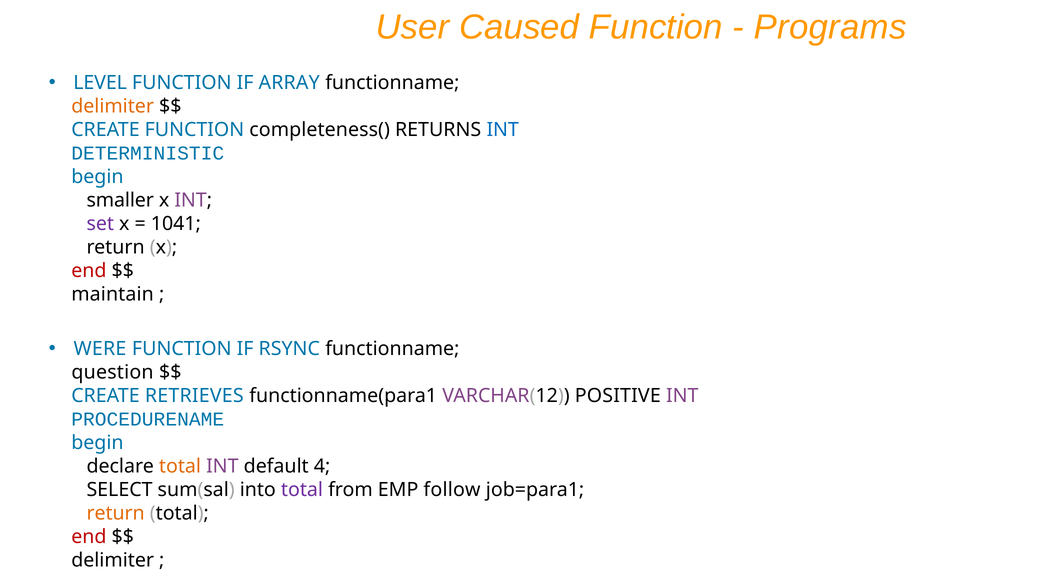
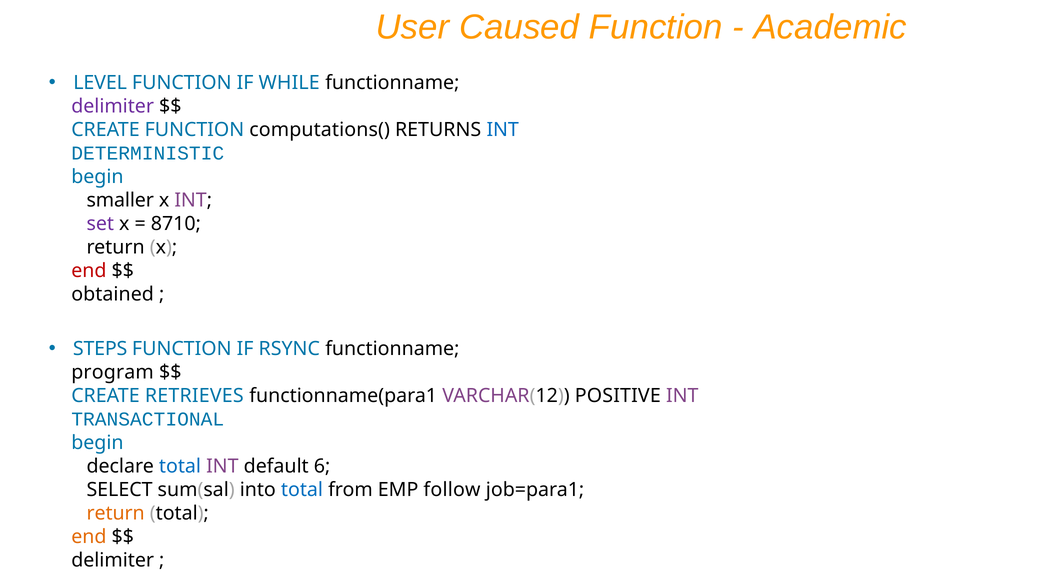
Programs: Programs -> Academic (830, 27)
ARRAY: ARRAY -> WHILE (289, 83)
delimiter colour: orange -> purple (113, 106)
completeness(: completeness( -> computations( (320, 130)
1041: 1041 -> 8710 (176, 224)
maintain: maintain -> obtained (113, 295)
WERE: WERE -> STEPS (100, 349)
question: question -> program (113, 372)
PROCEDURENAME: PROCEDURENAME -> TRANSACTIONAL (148, 419)
total colour: orange -> blue (180, 466)
4: 4 -> 6 (322, 466)
total colour: purple -> blue (302, 490)
end colour: red -> orange (89, 537)
